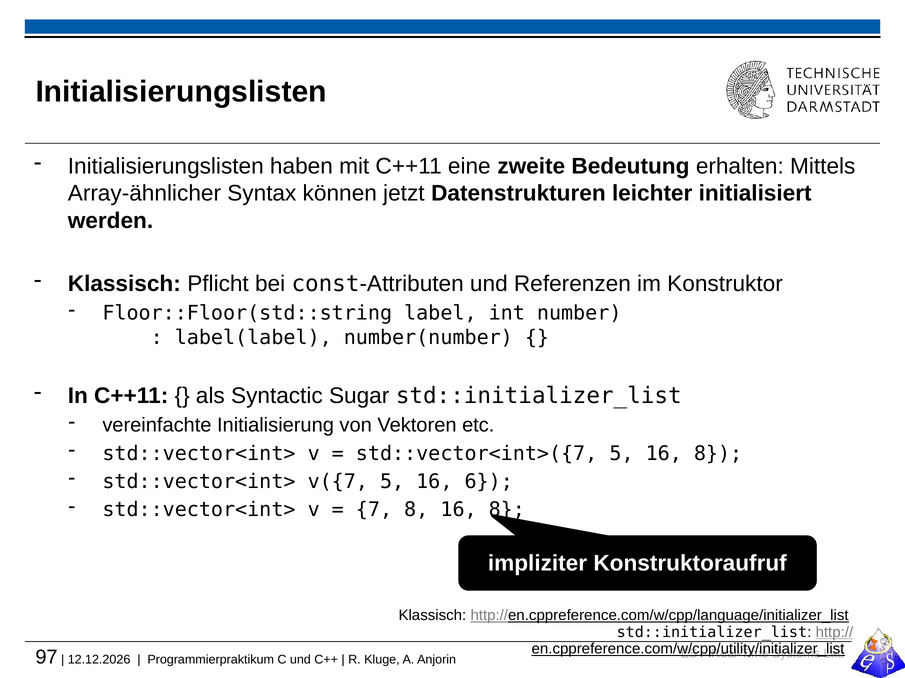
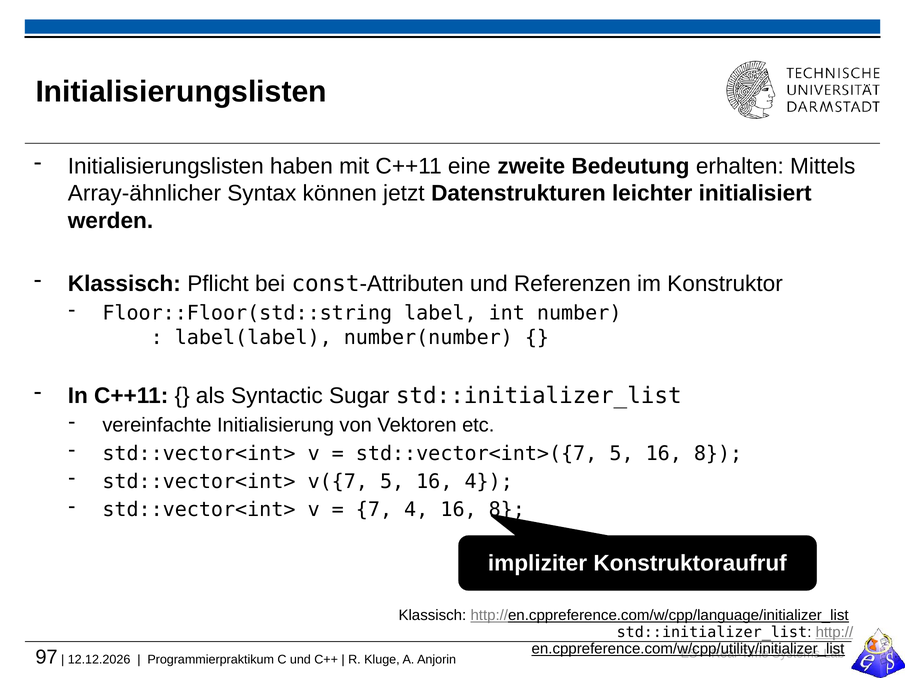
16 6: 6 -> 4 (489, 482)
7 8: 8 -> 4 (416, 510)
